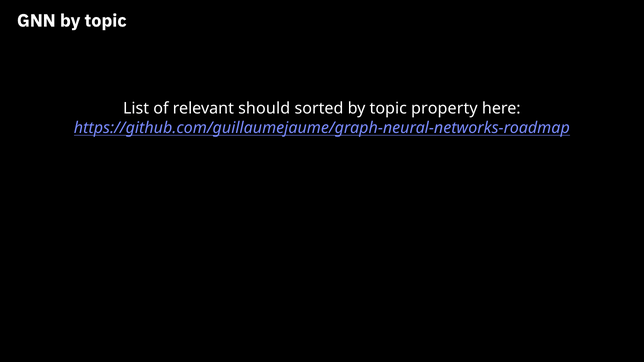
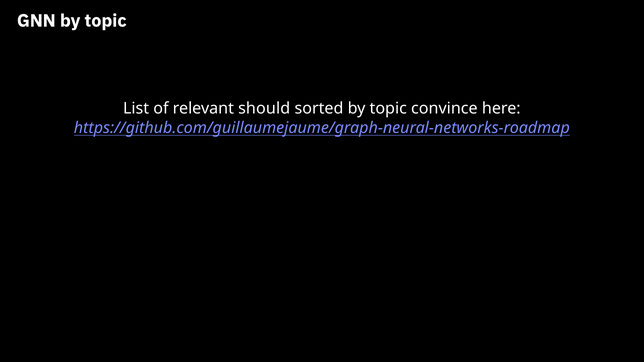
property: property -> convince (444, 109)
